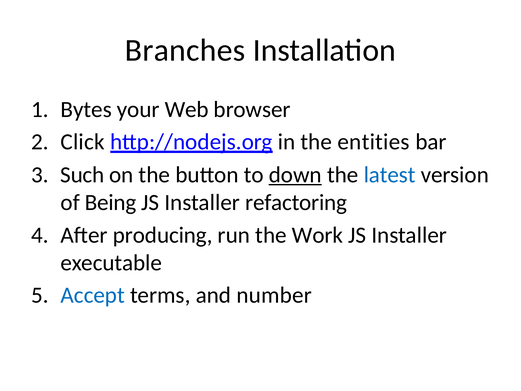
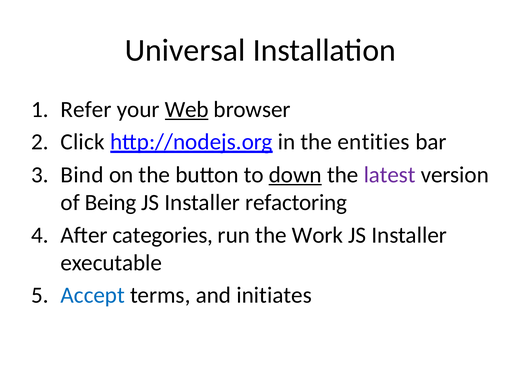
Branches: Branches -> Universal (185, 50)
Bytes: Bytes -> Refer (86, 109)
Web underline: none -> present (187, 109)
Such: Such -> Bind (82, 175)
latest colour: blue -> purple (390, 175)
producing: producing -> categories (163, 235)
number: number -> initiates (274, 295)
